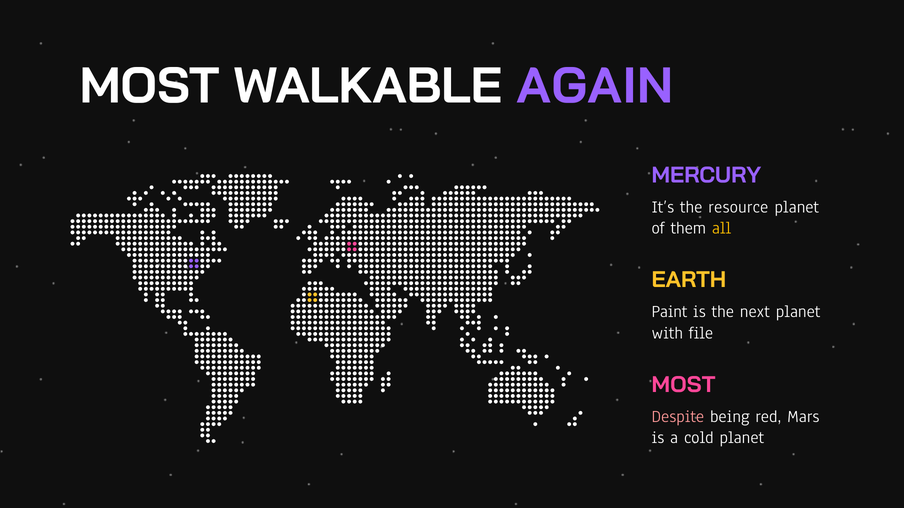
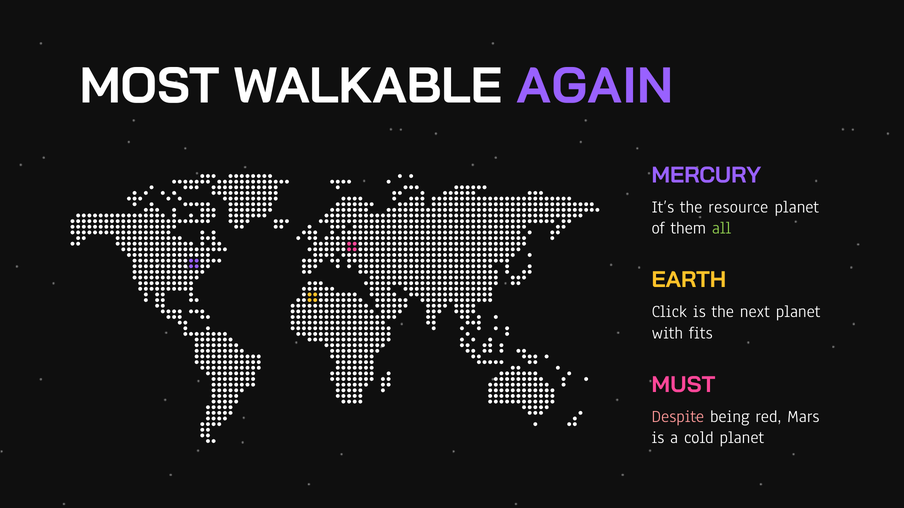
all colour: yellow -> light green (722, 228)
Paint: Paint -> Click (669, 312)
file: file -> fits (701, 333)
MOST: MOST -> MUST (683, 385)
